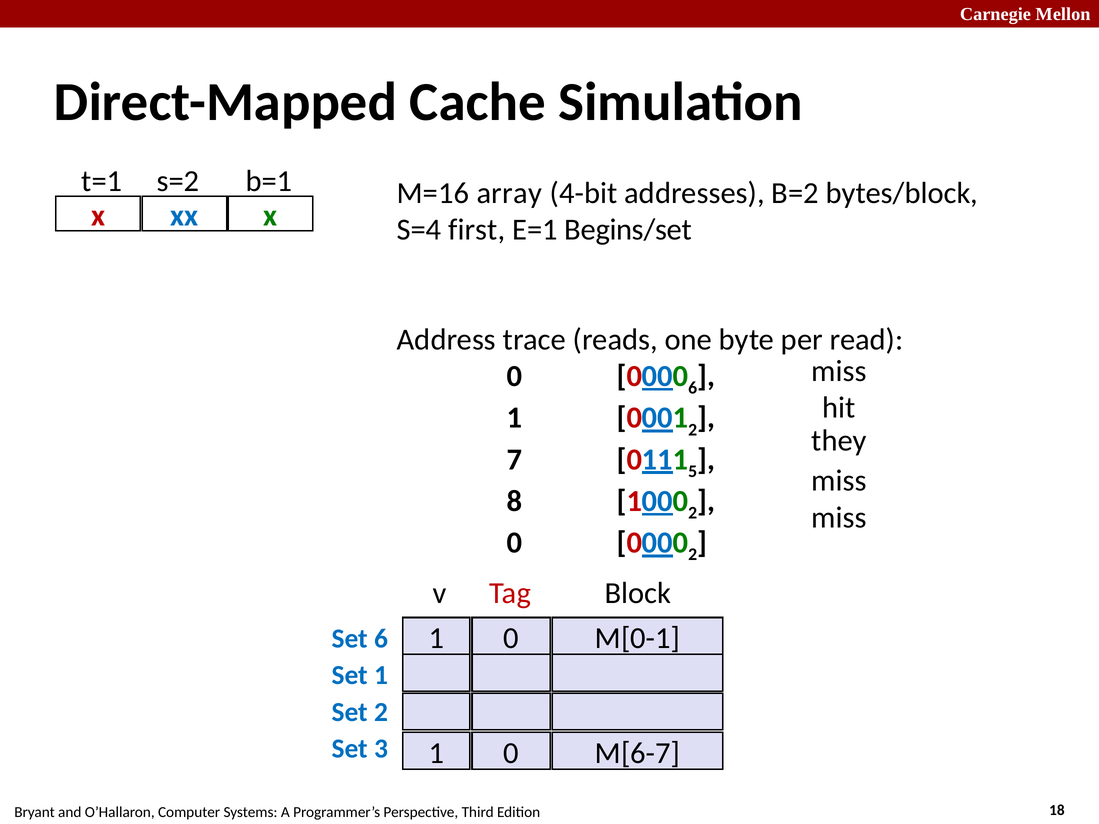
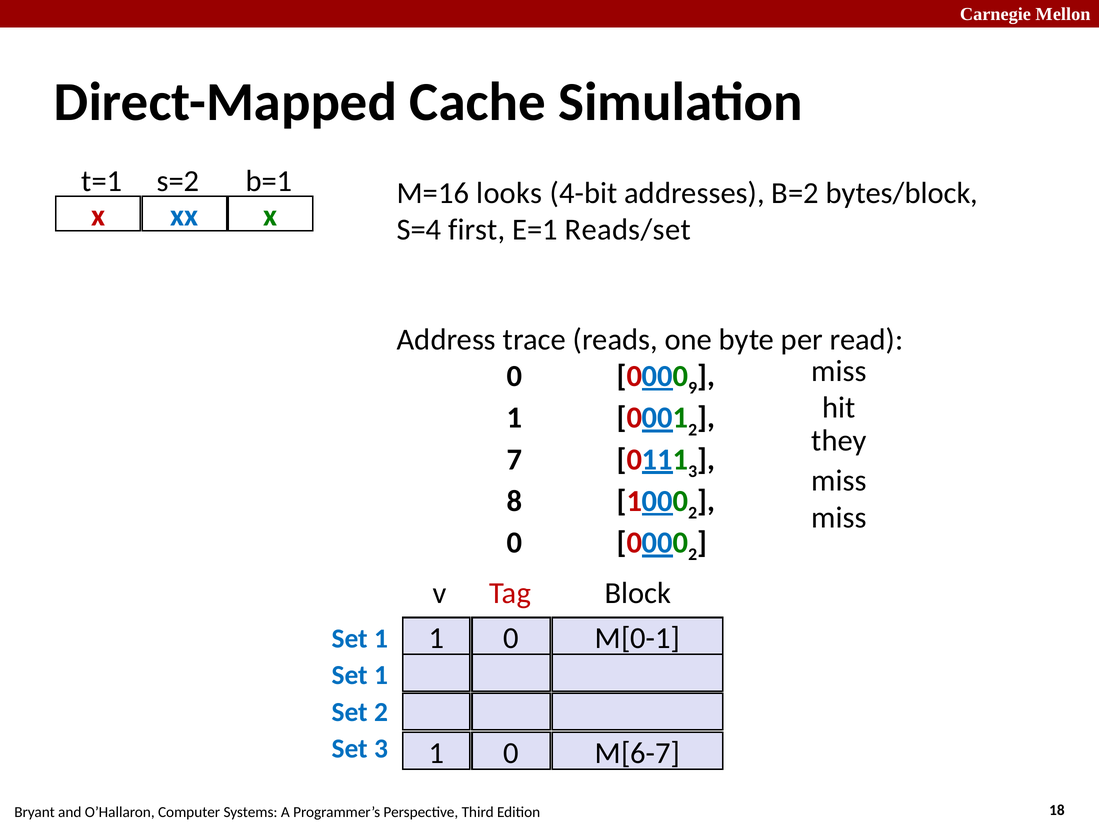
array: array -> looks (509, 193)
Begins/set: Begins/set -> Reads/set (628, 230)
6: 6 -> 9 (693, 388)
5: 5 -> 3 (693, 471)
6: 6 -> 1 (381, 639)
